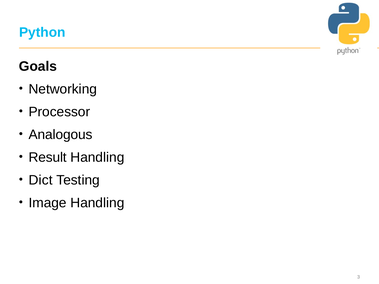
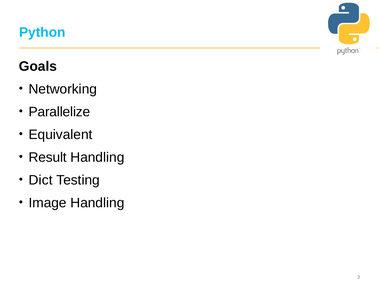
Processor: Processor -> Parallelize (59, 112)
Analogous: Analogous -> Equivalent (61, 135)
